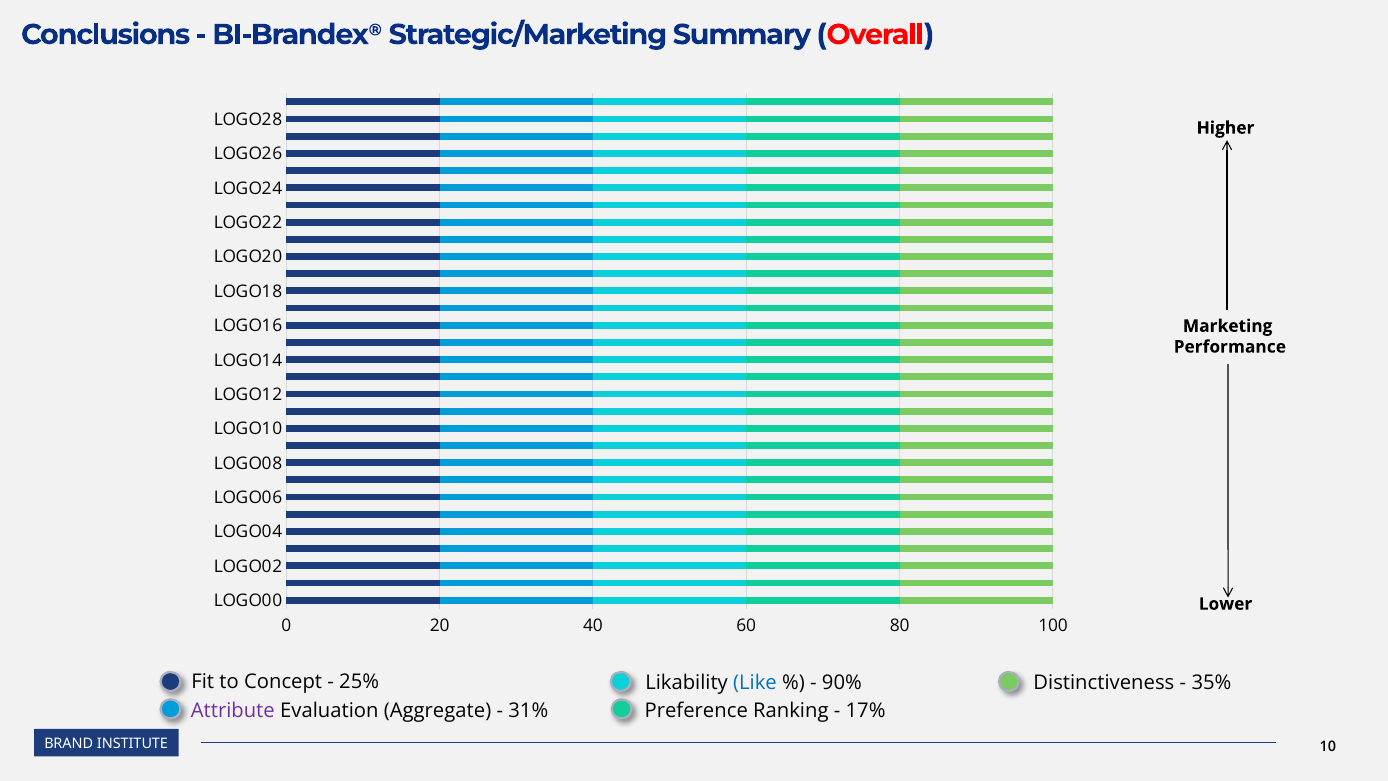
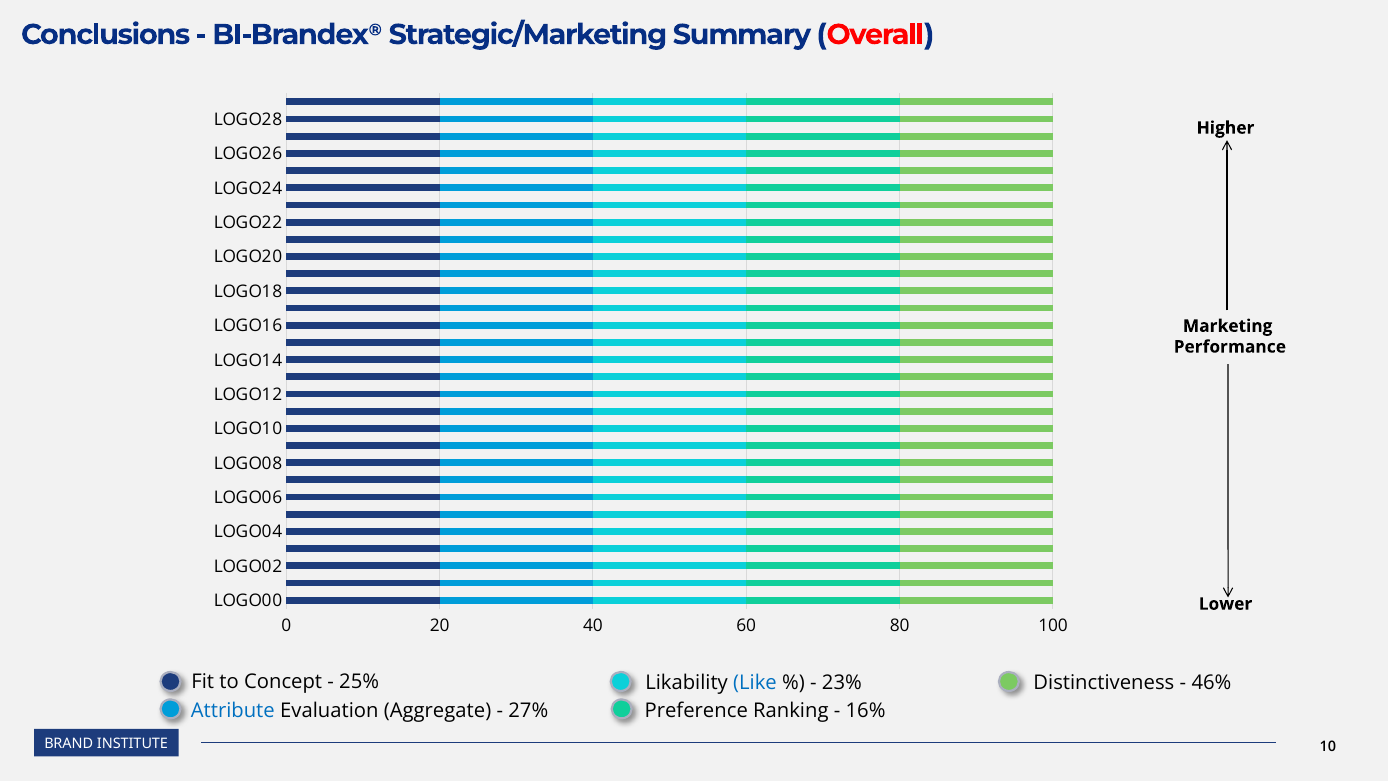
90%: 90% -> 23% (842, 683)
35%: 35% -> 46% (1211, 683)
Attribute colour: purple -> blue (233, 710)
31%: 31% -> 27% (528, 710)
17%: 17% -> 16% (866, 710)
